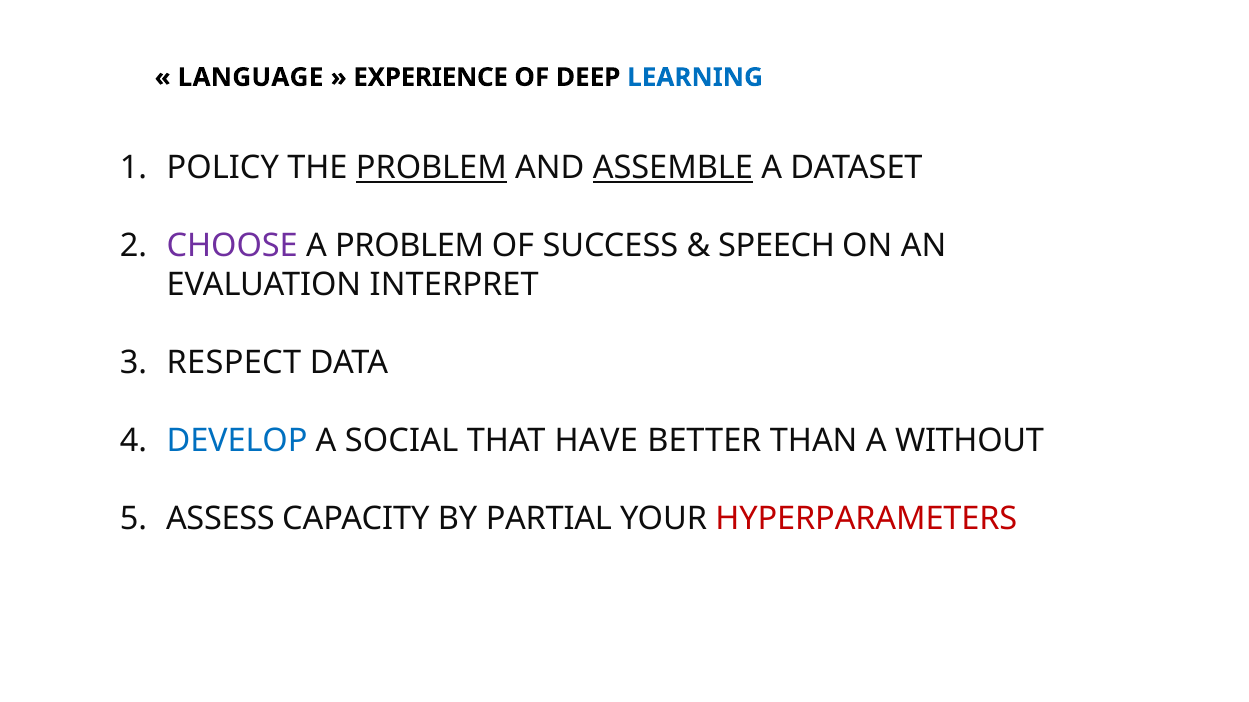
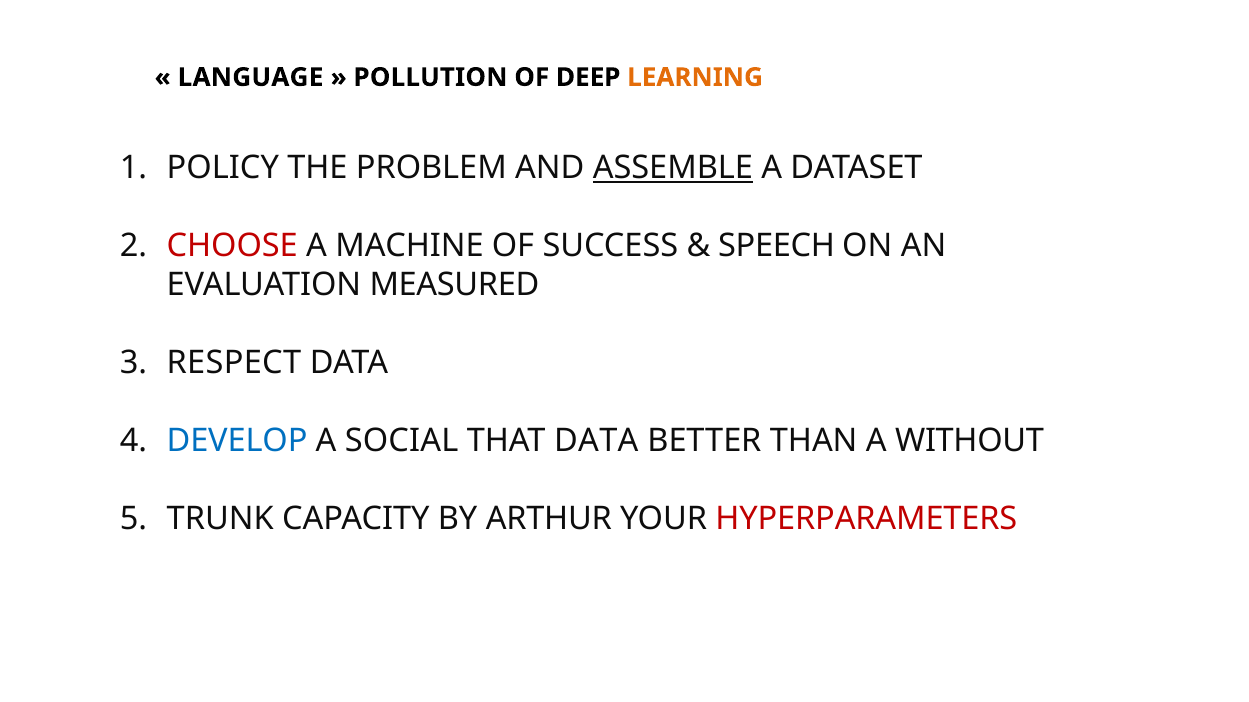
EXPERIENCE: EXPERIENCE -> POLLUTION (430, 77)
LEARNING colour: blue -> orange (695, 77)
PROBLEM underline: present -> none (431, 168)
CHOOSE colour: purple -> red (232, 246)
A PROBLEM: PROBLEM -> MACHINE (409, 246)
INTERPRET: INTERPRET -> MEASURED (454, 285)
THAT HAVE: HAVE -> DATA (596, 441)
ASSESS: ASSESS -> TRUNK (220, 519)
PARTIAL: PARTIAL -> ARTHUR (549, 519)
